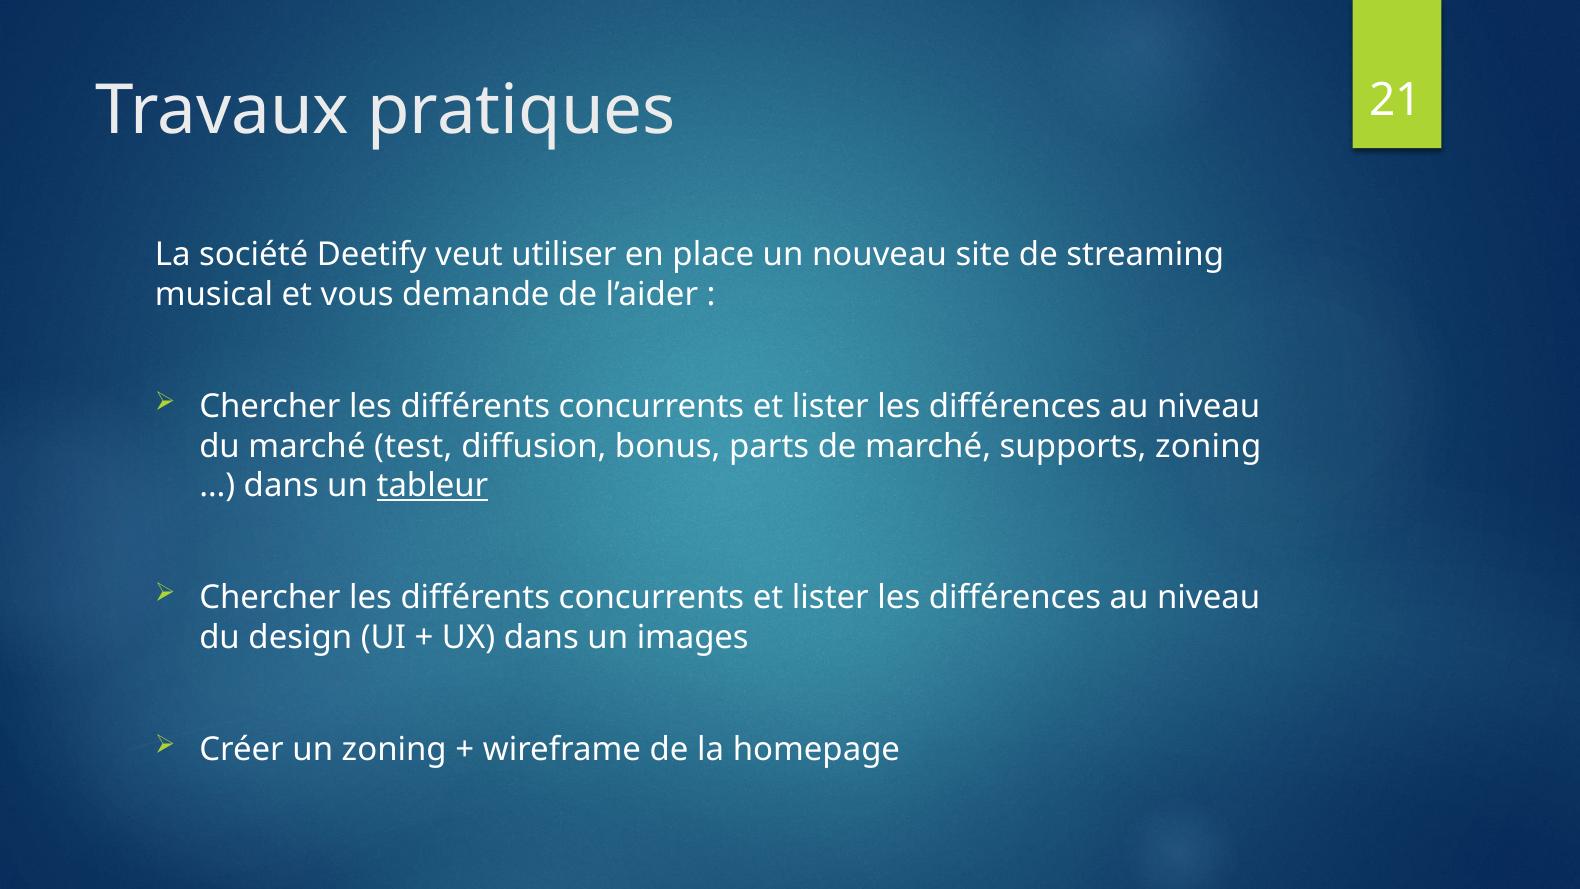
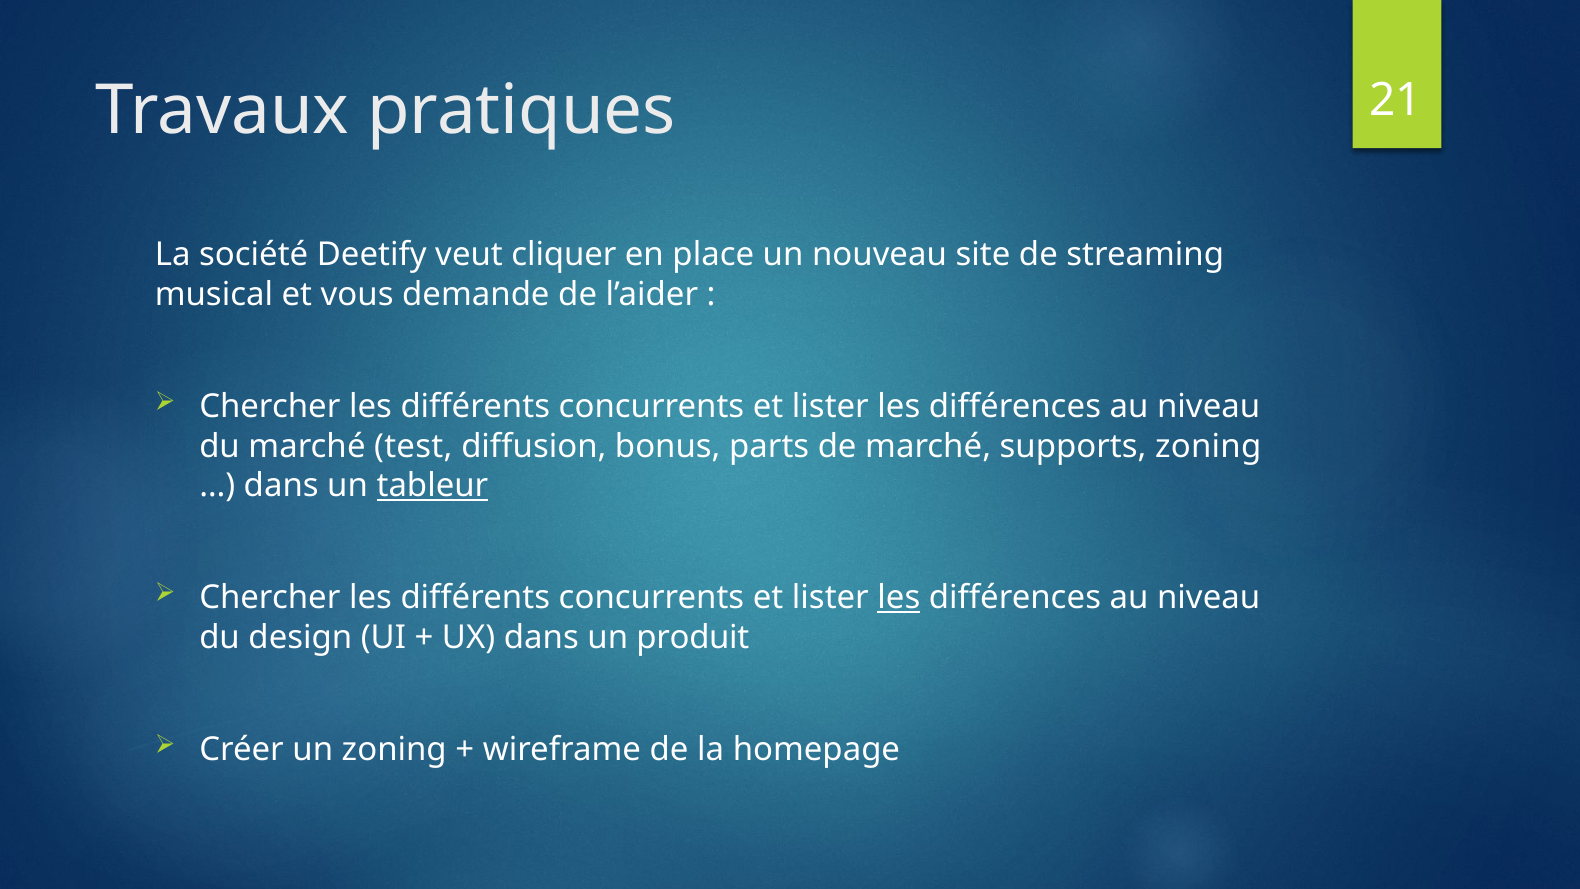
utiliser: utiliser -> cliquer (564, 255)
les underline: none -> present (899, 598)
images: images -> produit (693, 637)
